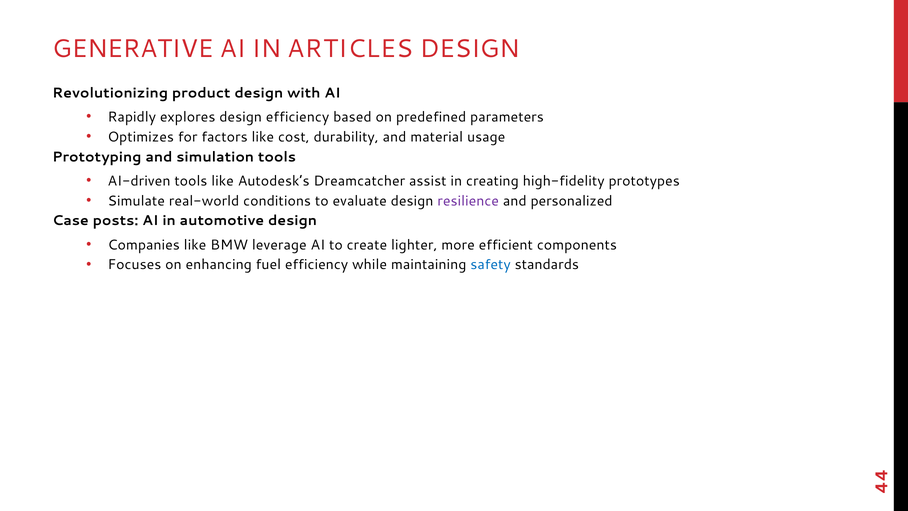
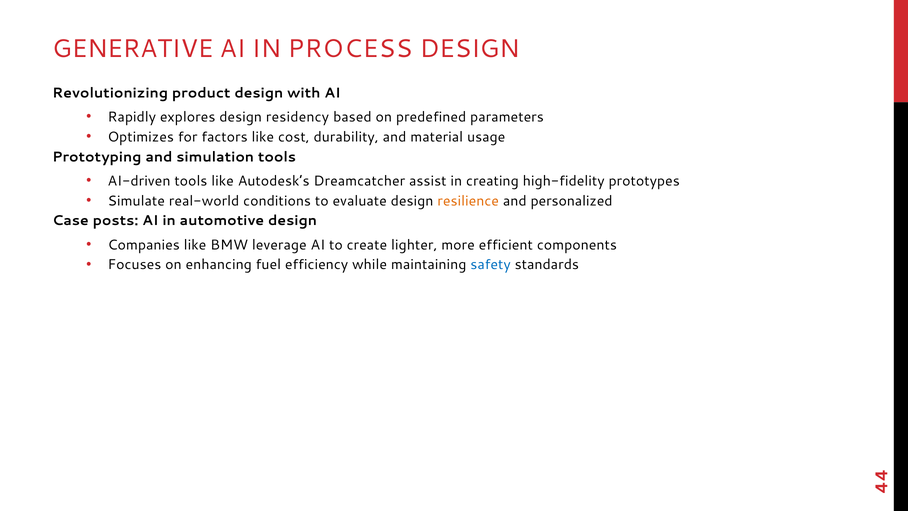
ARTICLES: ARTICLES -> PROCESS (350, 49)
design efficiency: efficiency -> residency (297, 117)
resilience colour: purple -> orange (468, 201)
